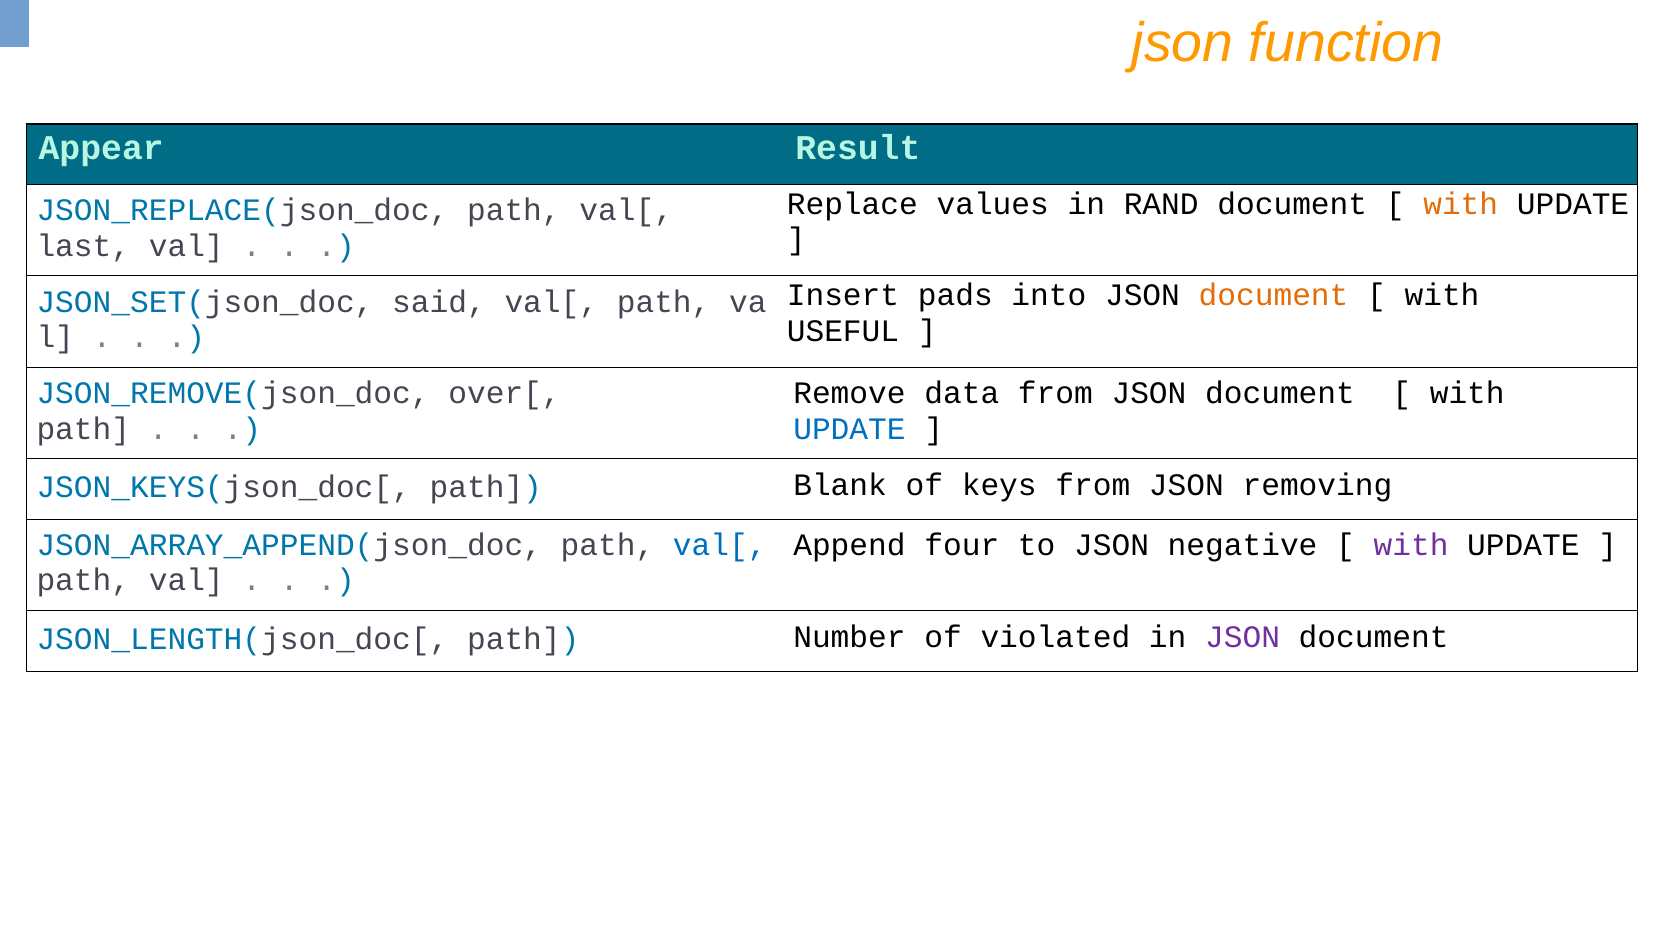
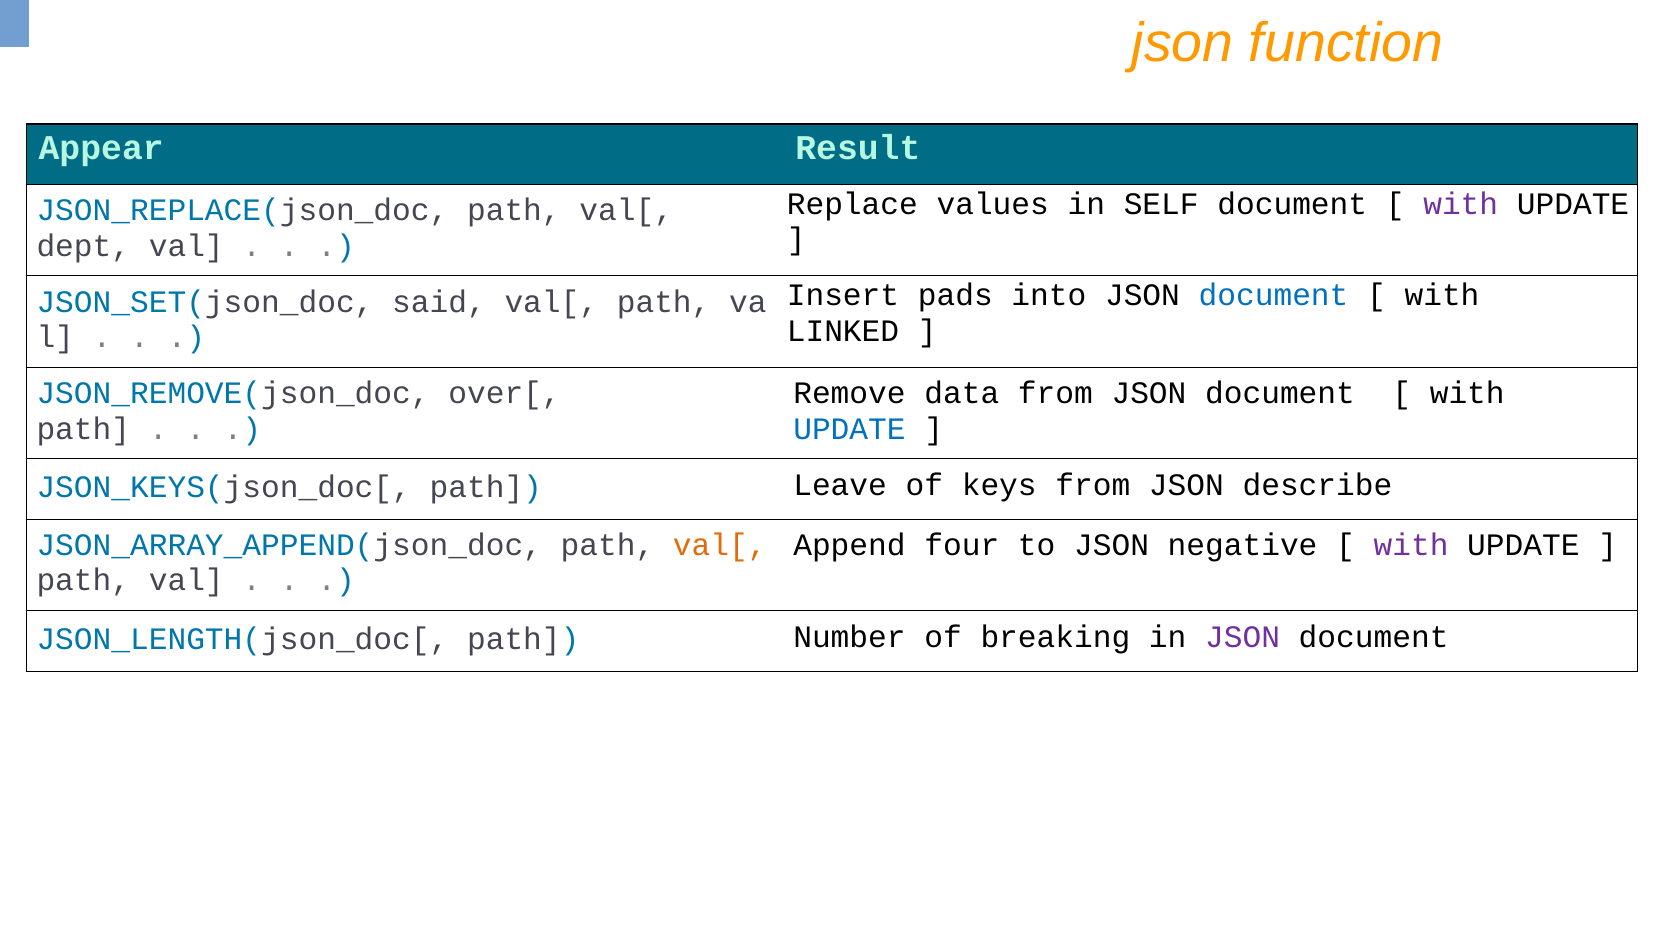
RAND: RAND -> SELF (1161, 204)
with colour: orange -> purple (1461, 204)
last: last -> dept (83, 246)
document colour: orange -> blue (1274, 295)
USEFUL: USEFUL -> LINKED (843, 331)
Blank: Blank -> Leave (840, 485)
removing: removing -> describe (1317, 485)
val[ colour: blue -> orange (720, 545)
violated: violated -> breaking (1055, 637)
